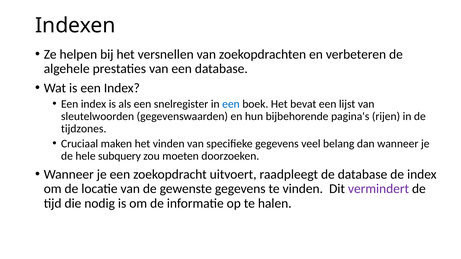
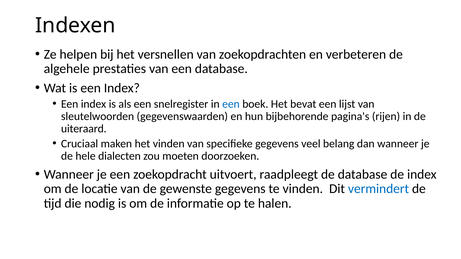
tijdzones: tijdzones -> uiteraard (84, 129)
subquery: subquery -> dialecten (119, 156)
vermindert colour: purple -> blue (379, 189)
